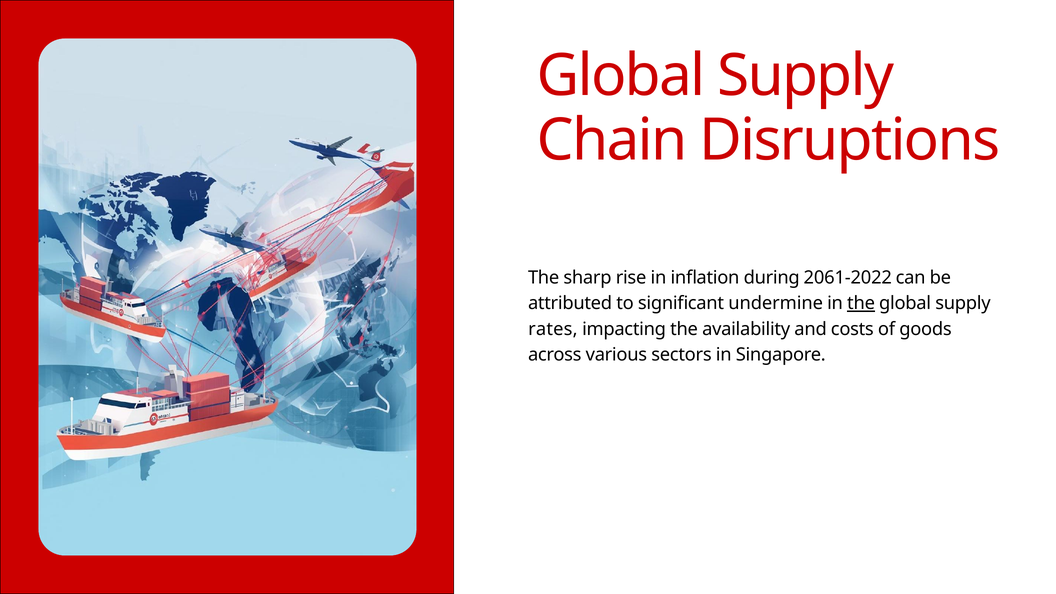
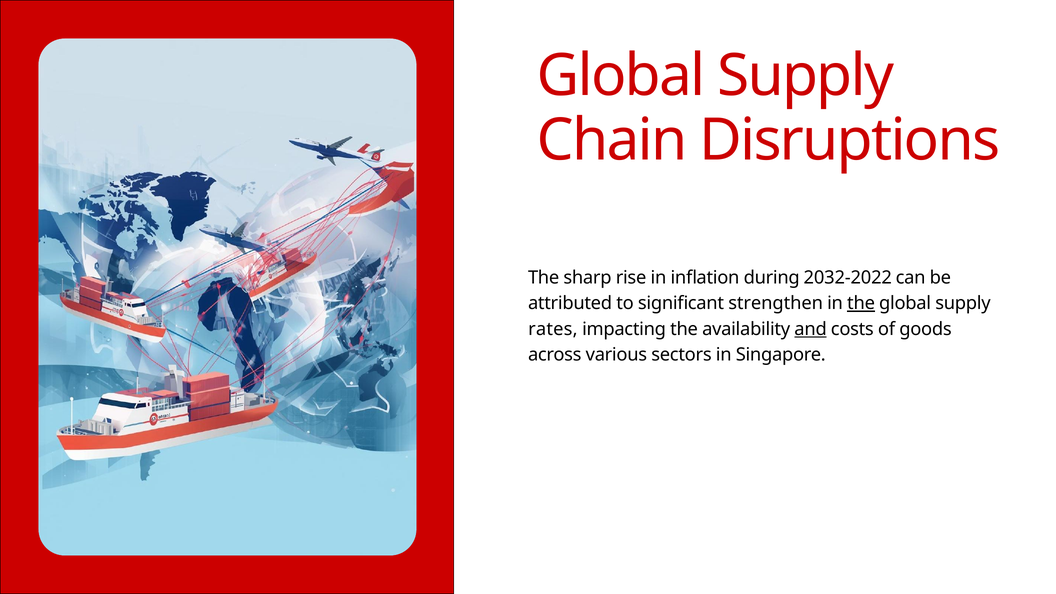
2061-2022: 2061-2022 -> 2032-2022 (848, 278)
undermine: undermine -> strengthen (776, 303)
and underline: none -> present (811, 329)
